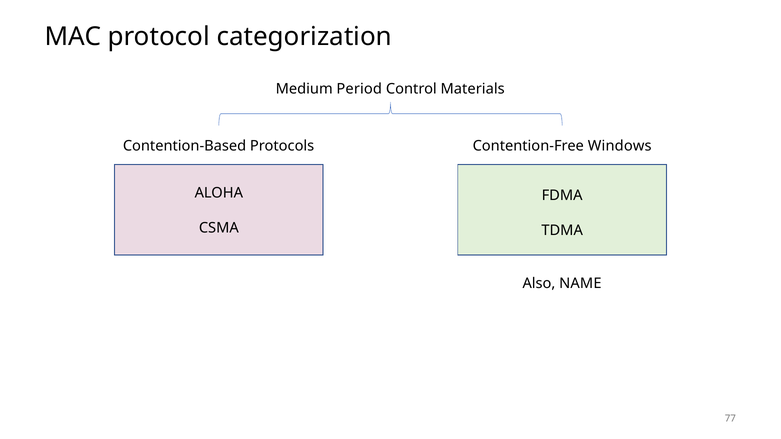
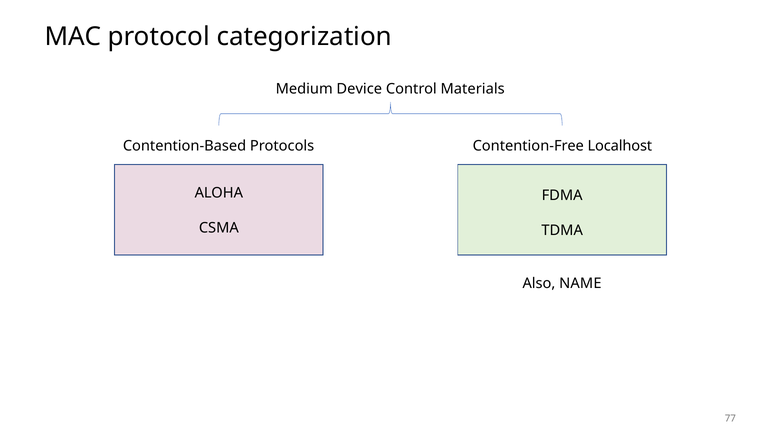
Period: Period -> Device (359, 89)
Windows: Windows -> Localhost (620, 146)
